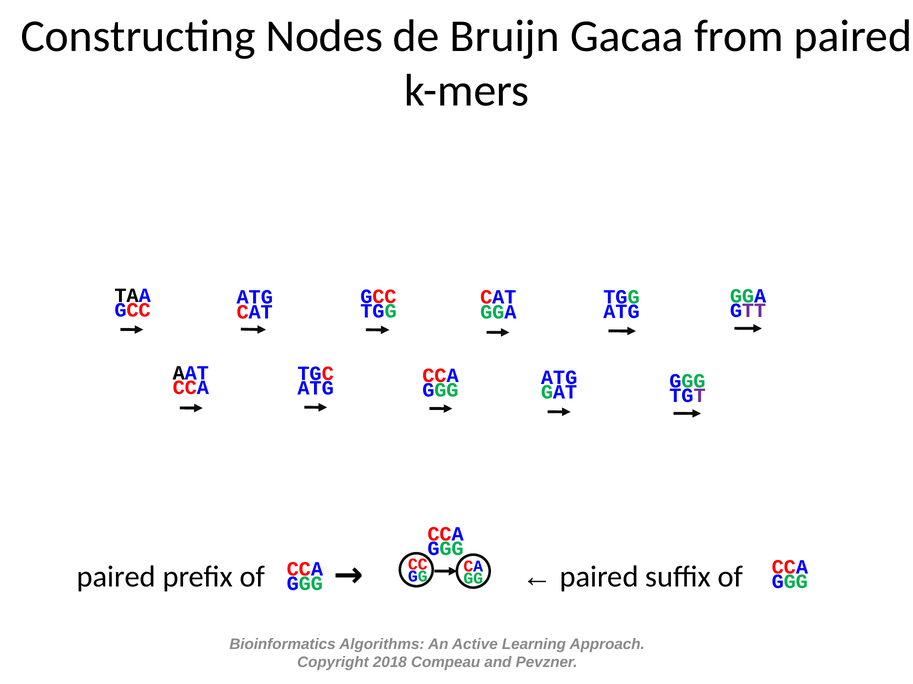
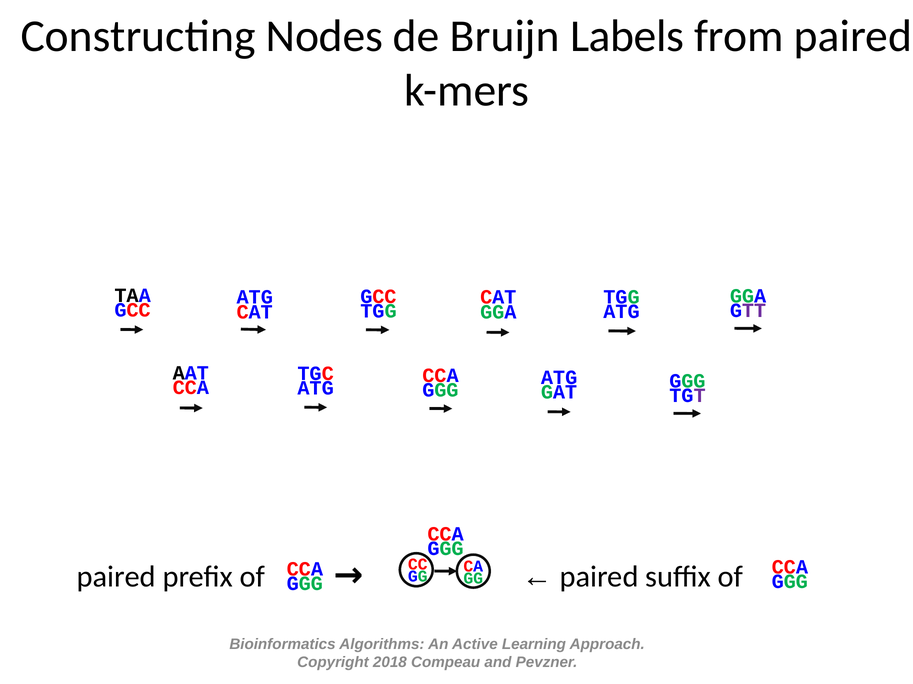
Gacaa: Gacaa -> Labels (627, 36)
